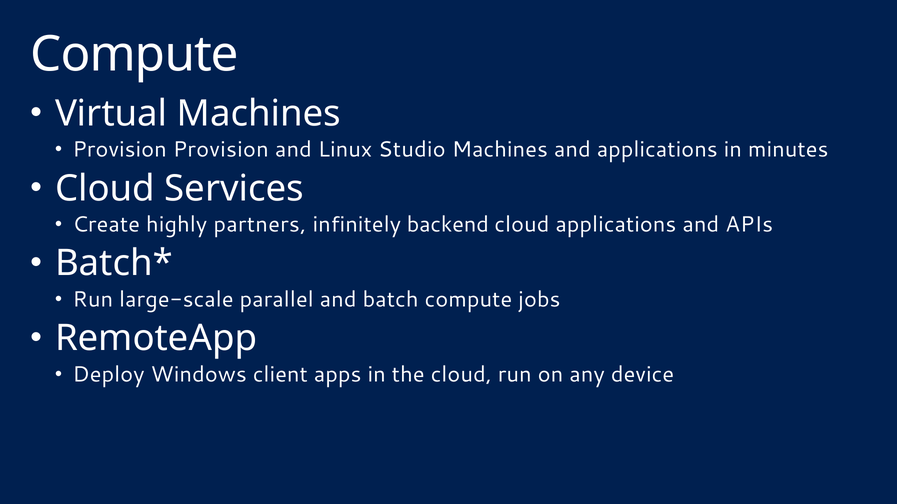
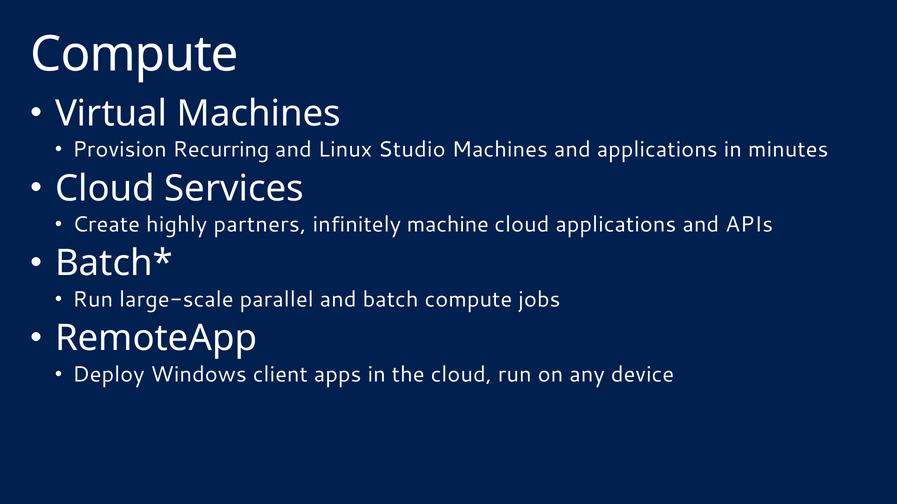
Provision Provision: Provision -> Recurring (221, 150)
backend: backend -> machine (448, 225)
